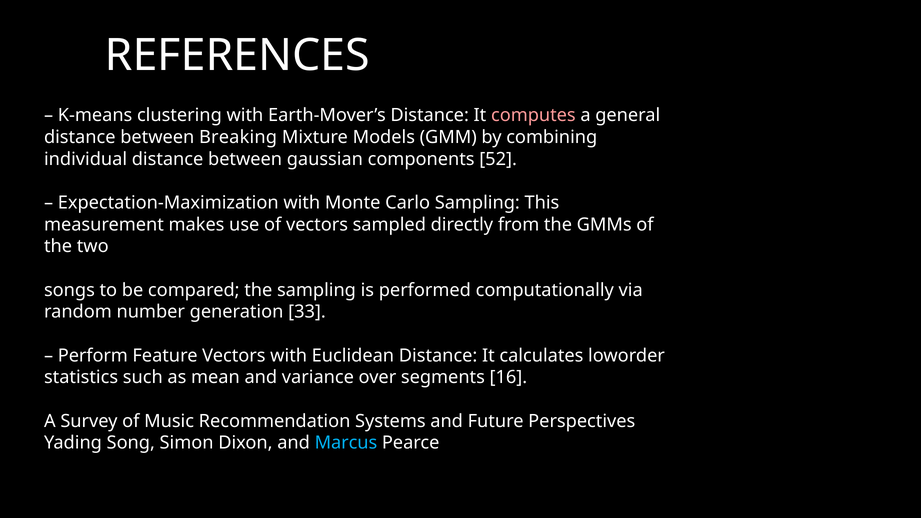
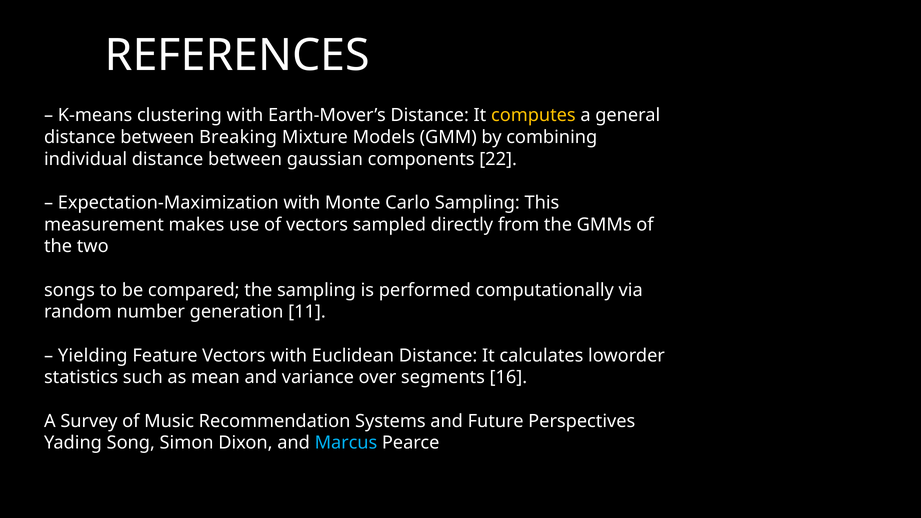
computes colour: pink -> yellow (533, 115)
52: 52 -> 22 (498, 159)
33: 33 -> 11 (307, 312)
Perform: Perform -> Yielding (93, 356)
